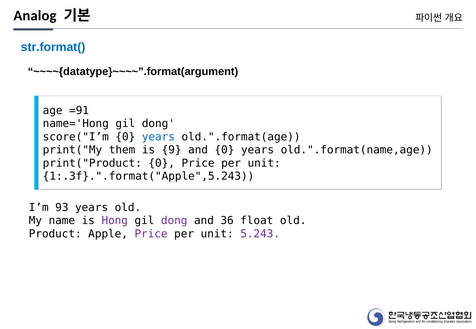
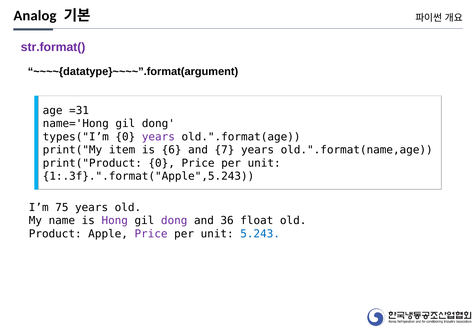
str.format( colour: blue -> purple (53, 47)
=91: =91 -> =31 (79, 111)
score("I’m: score("I’m -> types("I’m (76, 137)
years colour: blue -> purple (158, 137)
them: them -> item (122, 150)
9: 9 -> 6 (172, 150)
and 0: 0 -> 7 (224, 150)
93: 93 -> 75 (62, 208)
5.243 colour: purple -> blue (260, 234)
